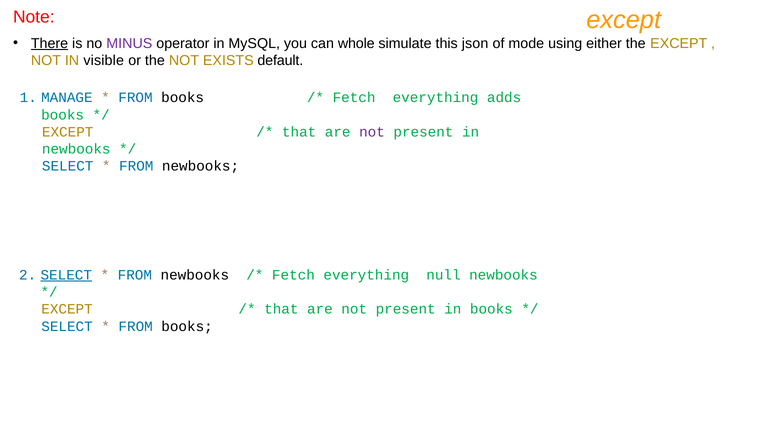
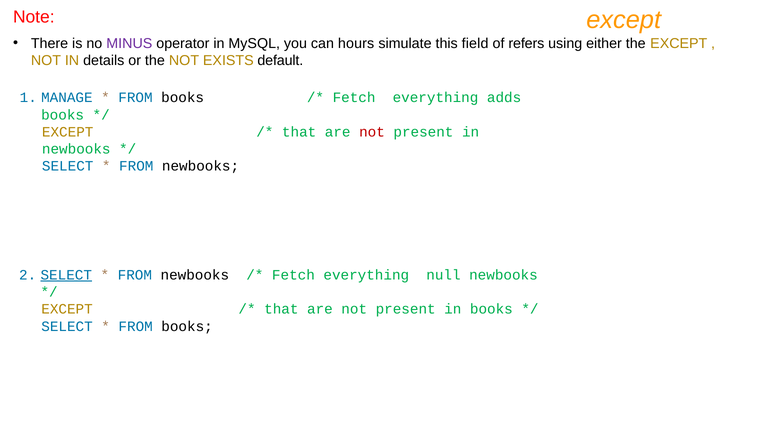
There underline: present -> none (50, 43)
whole: whole -> hours (356, 43)
json: json -> field (475, 43)
mode: mode -> refers (526, 43)
visible: visible -> details (104, 60)
not colour: purple -> red (372, 132)
